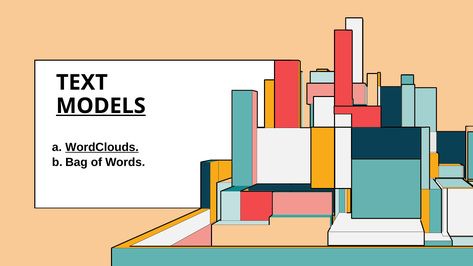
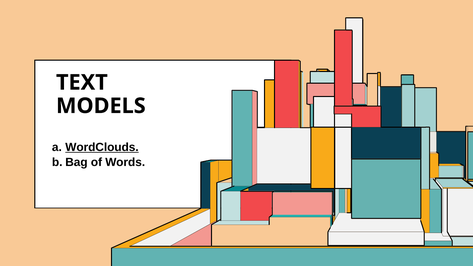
MODELS underline: present -> none (101, 106)
